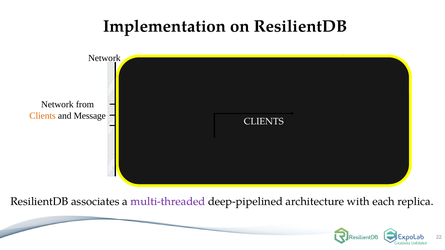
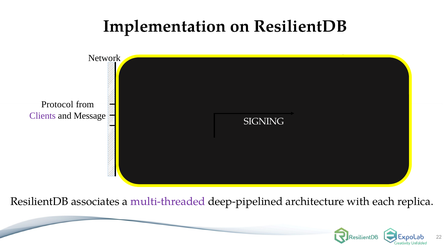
Network: Network -> Protocol (57, 105)
Clients colour: orange -> purple (43, 116)
CLIENTS: CLIENTS -> SIGNING (264, 122)
